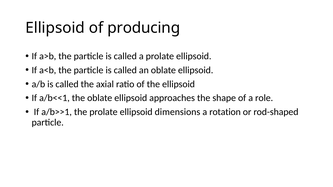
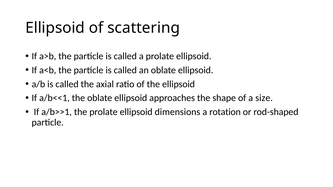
producing: producing -> scattering (144, 28)
role: role -> size (264, 98)
